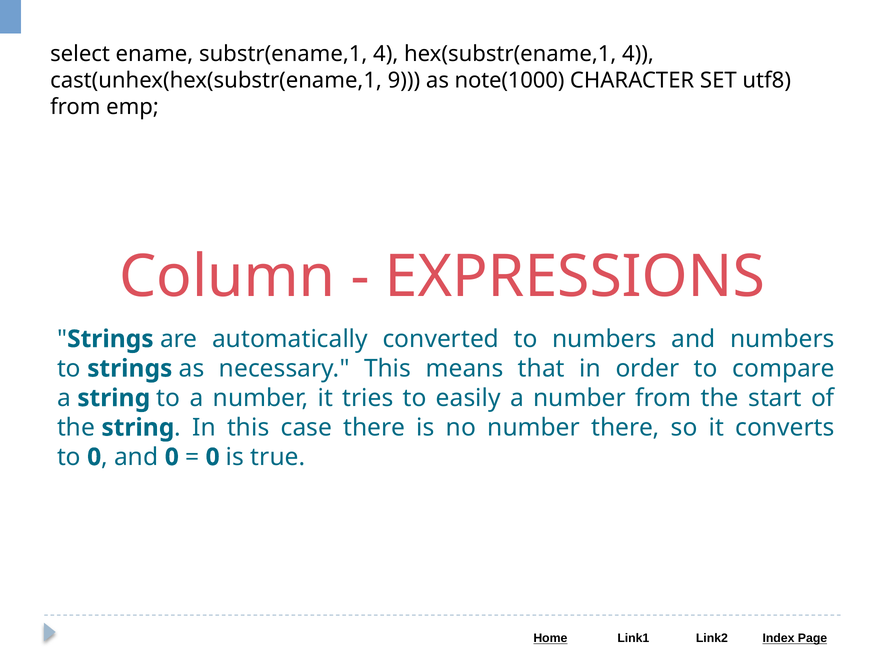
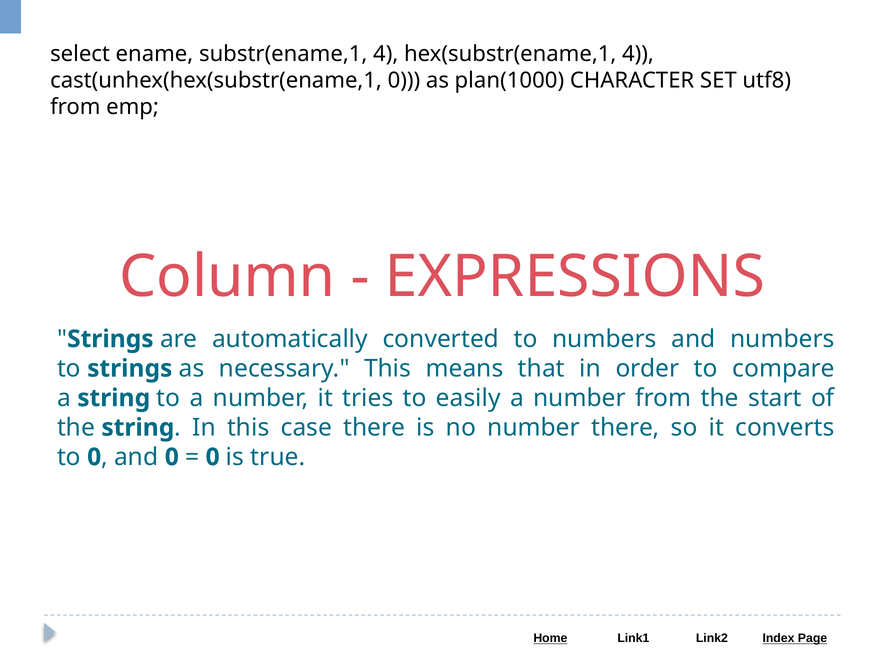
cast(unhex(hex(substr(ename,1 9: 9 -> 0 (404, 80)
note(1000: note(1000 -> plan(1000 (509, 80)
